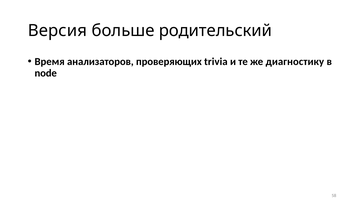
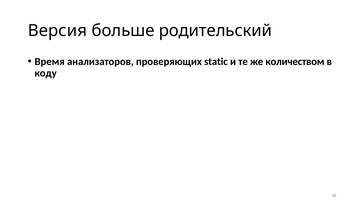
trivia: trivia -> static (216, 62)
диагностику: диагностику -> количеством (295, 62)
node: node -> коду (46, 73)
